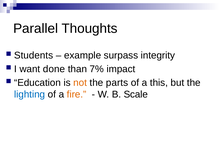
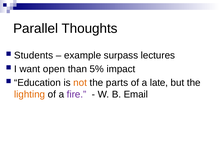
integrity: integrity -> lectures (158, 55)
done: done -> open (54, 69)
7%: 7% -> 5% (97, 69)
this: this -> late (159, 83)
lighting colour: blue -> orange (30, 94)
fire colour: orange -> purple (77, 94)
Scale: Scale -> Email (136, 94)
